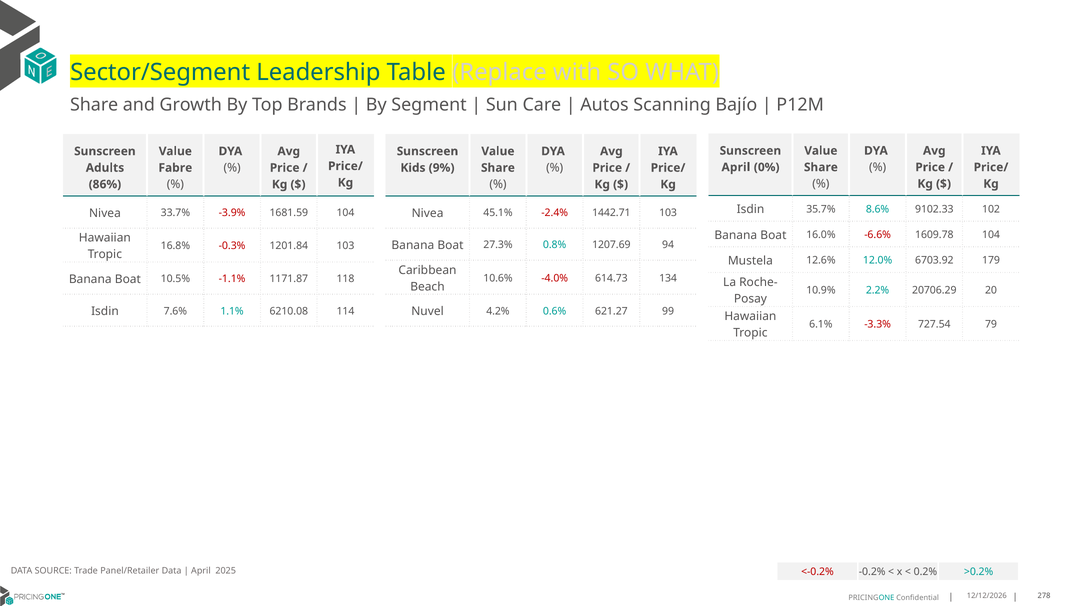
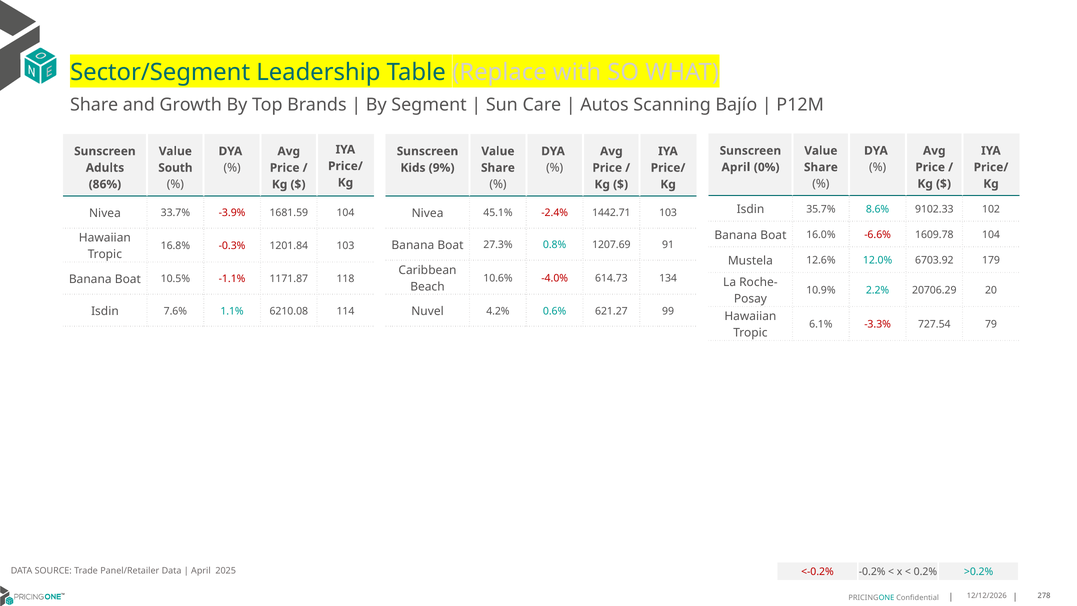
Fabre: Fabre -> South (175, 168)
94: 94 -> 91 (668, 245)
